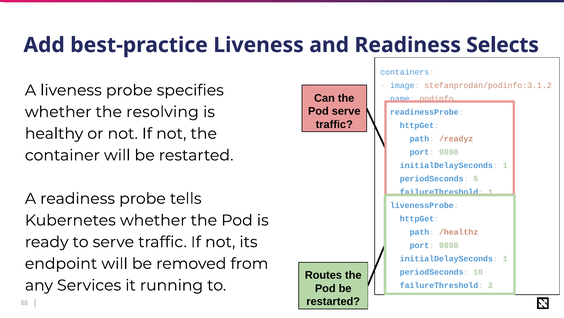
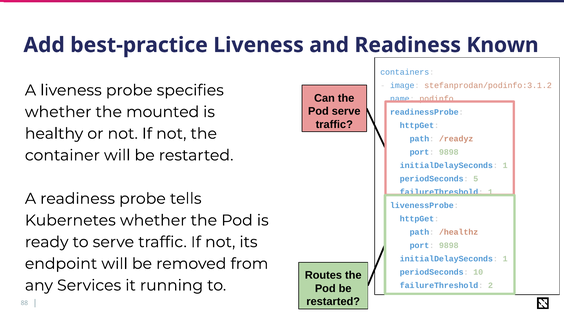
Selects: Selects -> Known (503, 45)
resolving: resolving -> mounted (163, 112)
